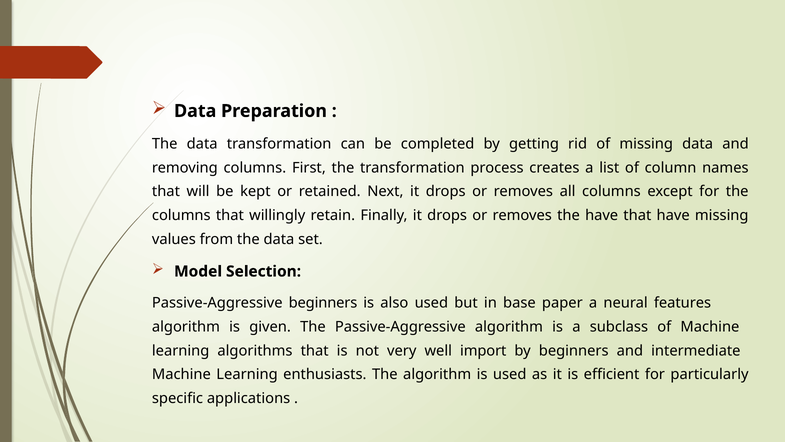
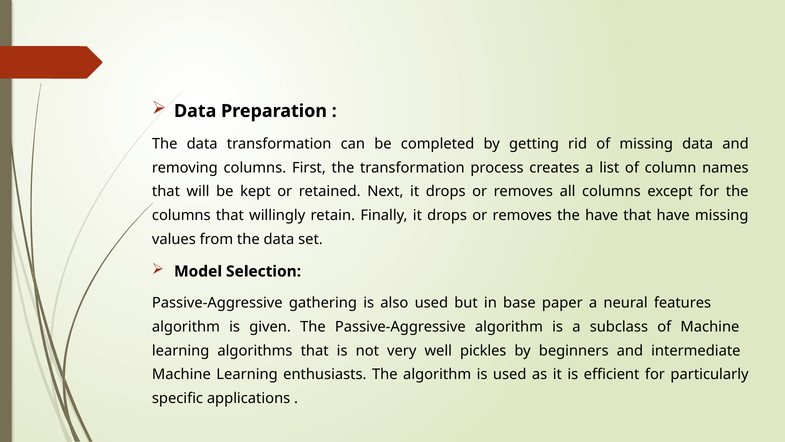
Passive-Aggressive beginners: beginners -> gathering (323, 303)
import: import -> pickles (483, 350)
